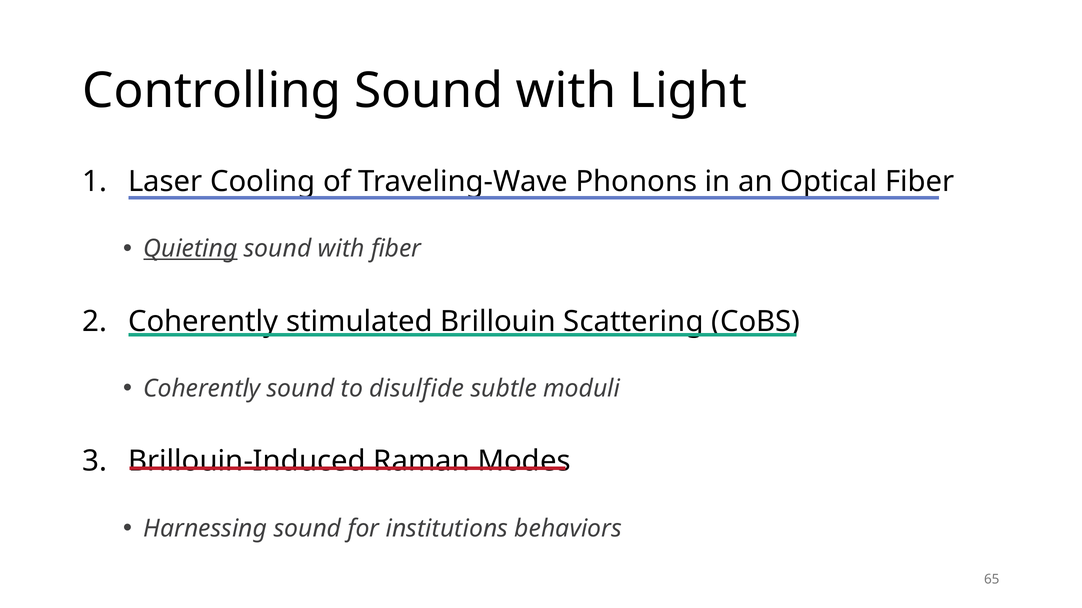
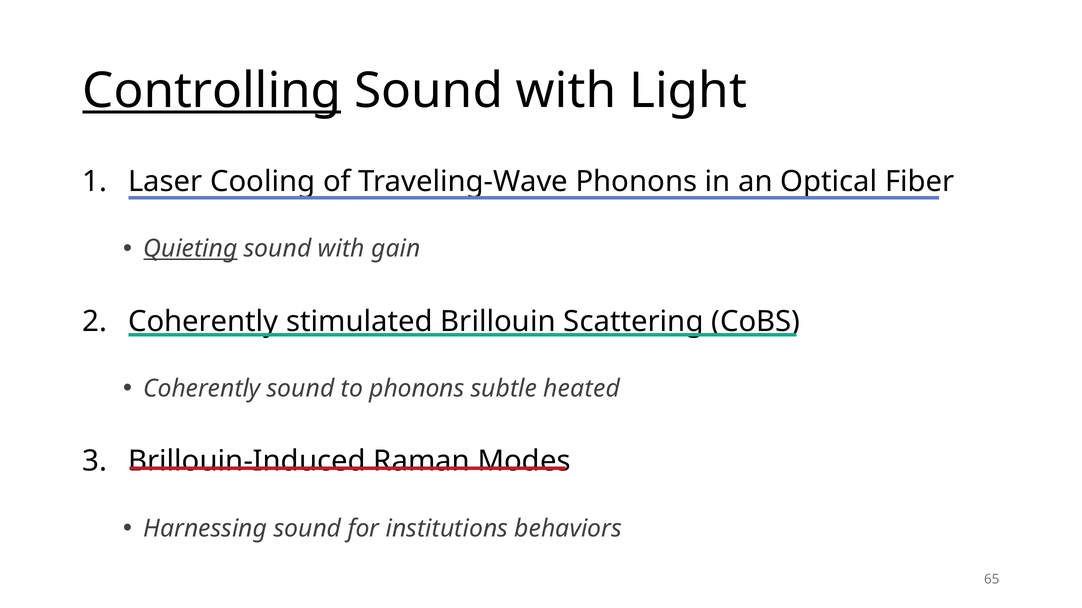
Controlling underline: none -> present (212, 91)
with fiber: fiber -> gain (396, 249)
to disulfide: disulfide -> phonons (417, 389)
moduli: moduli -> heated (582, 389)
